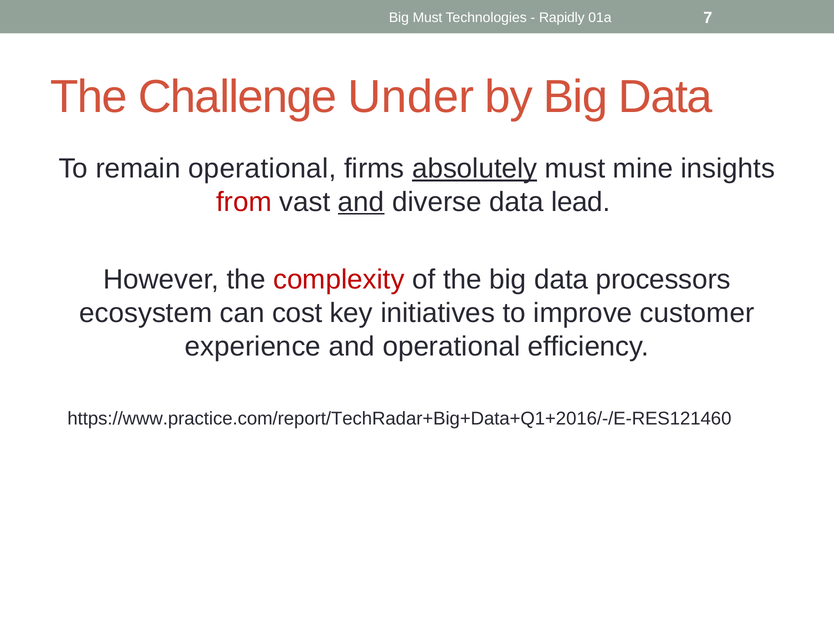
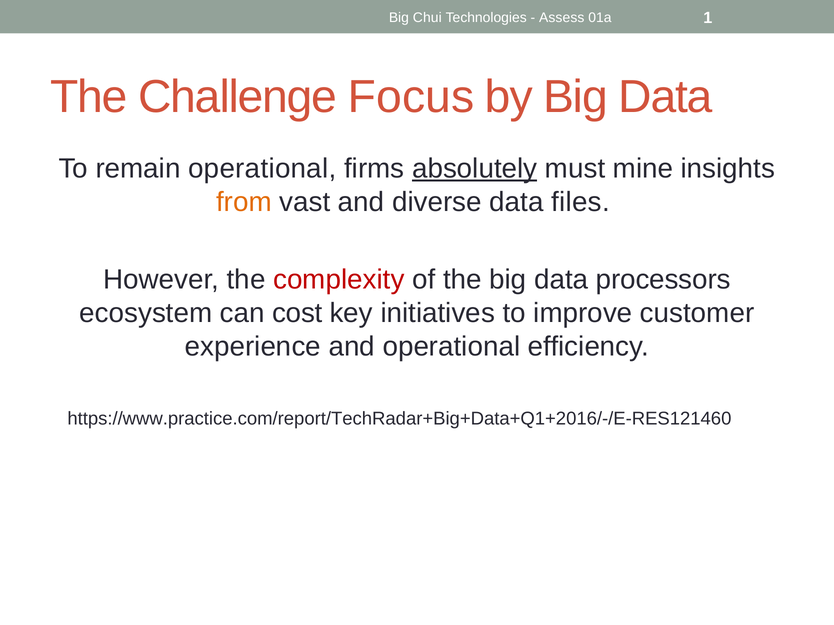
Big Must: Must -> Chui (427, 18)
Rapidly: Rapidly -> Assess (562, 18)
7: 7 -> 1 (708, 18)
Under: Under -> Focus (411, 97)
from colour: red -> orange (244, 202)
and underline: present -> none (361, 202)
lead: lead -> files (580, 202)
